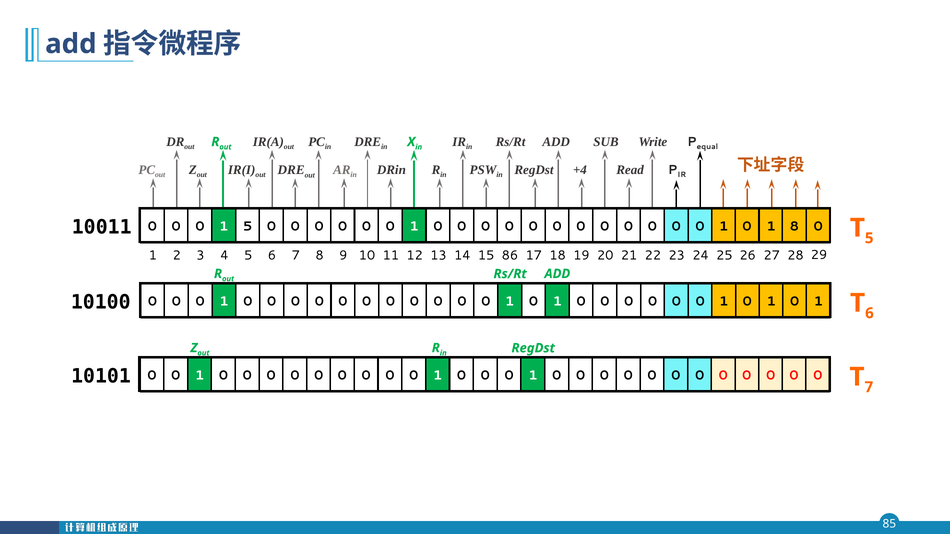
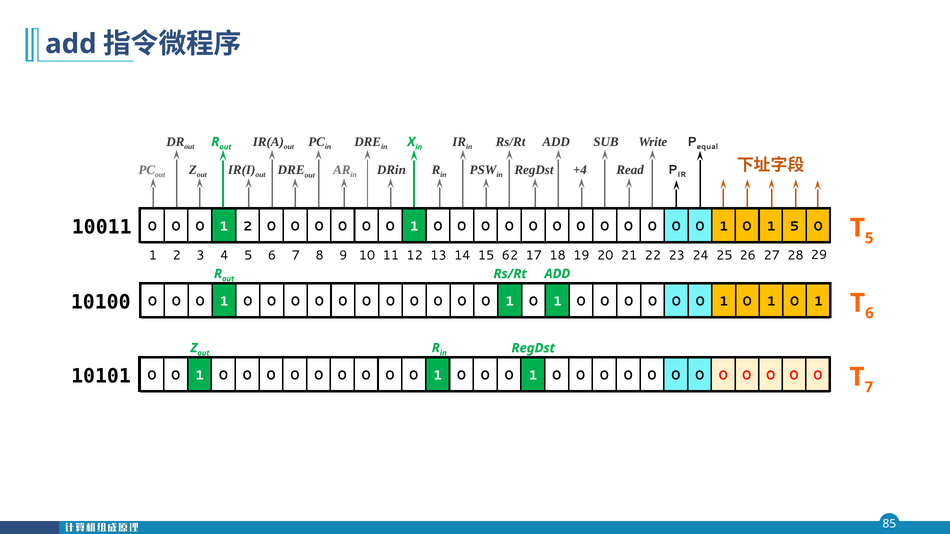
0 0 1 5: 5 -> 2 (248, 227)
1 8: 8 -> 5 (794, 227)
86: 86 -> 62 (510, 255)
